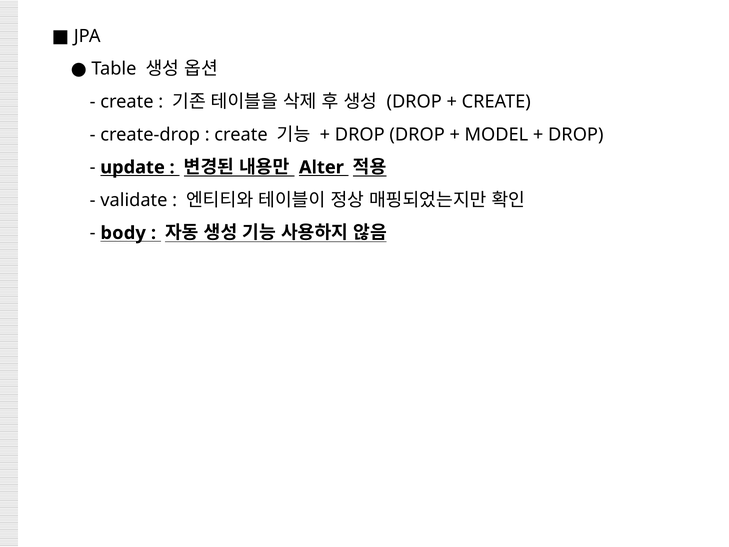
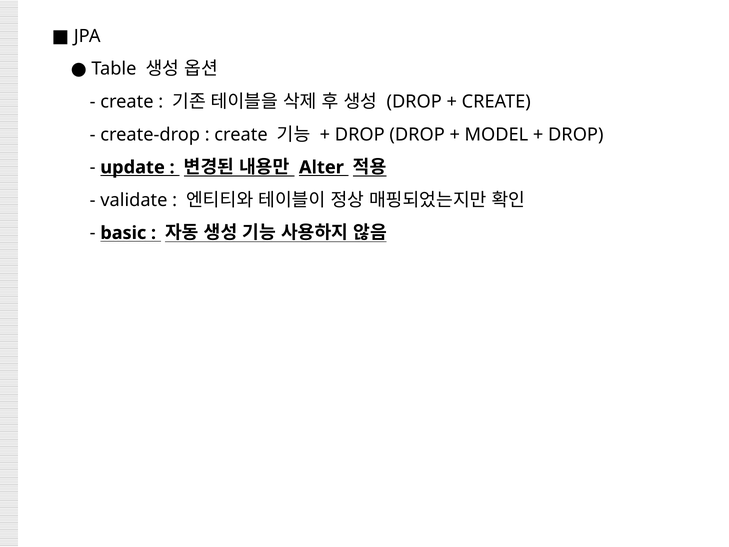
body: body -> basic (123, 233)
